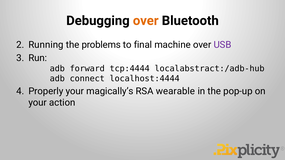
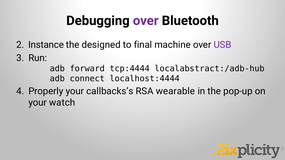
over colour: orange -> purple (146, 21)
Running: Running -> Instance (46, 45)
problems: problems -> designed (101, 45)
magically’s: magically’s -> callbacks’s (110, 91)
action: action -> watch (62, 103)
